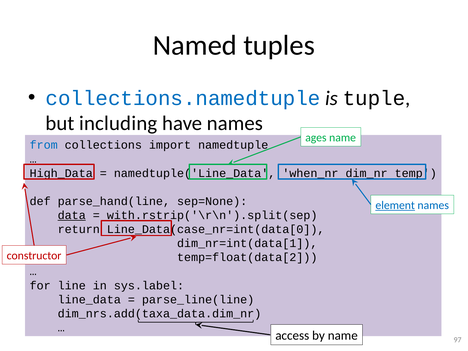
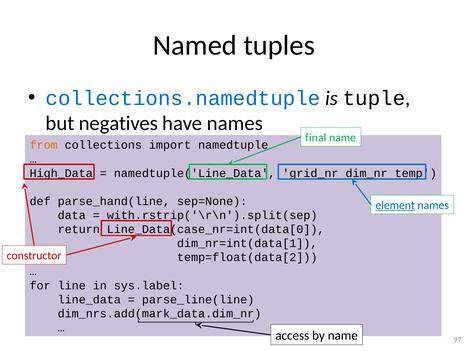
including: including -> negatives (118, 123)
ages: ages -> final (316, 138)
from colour: blue -> orange (44, 145)
when_nr: when_nr -> grid_nr (310, 173)
data underline: present -> none (72, 215)
dim_nrs.add(taxa_data.dim_nr: dim_nrs.add(taxa_data.dim_nr -> dim_nrs.add(mark_data.dim_nr (159, 314)
